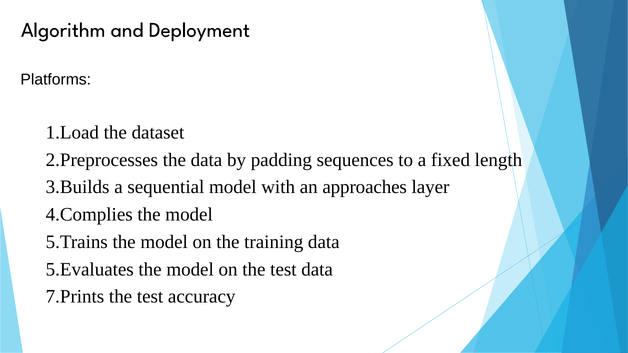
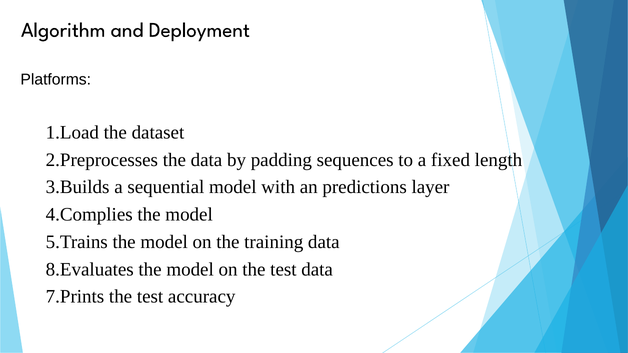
approaches: approaches -> predictions (365, 187)
5.Evaluates: 5.Evaluates -> 8.Evaluates (90, 270)
